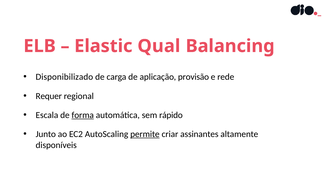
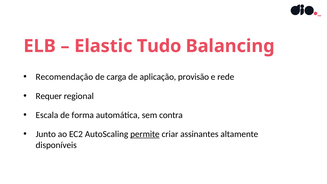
Qual: Qual -> Tudo (159, 46)
Disponibilizado: Disponibilizado -> Recomendação (64, 77)
forma underline: present -> none (83, 115)
rápido: rápido -> contra (171, 115)
